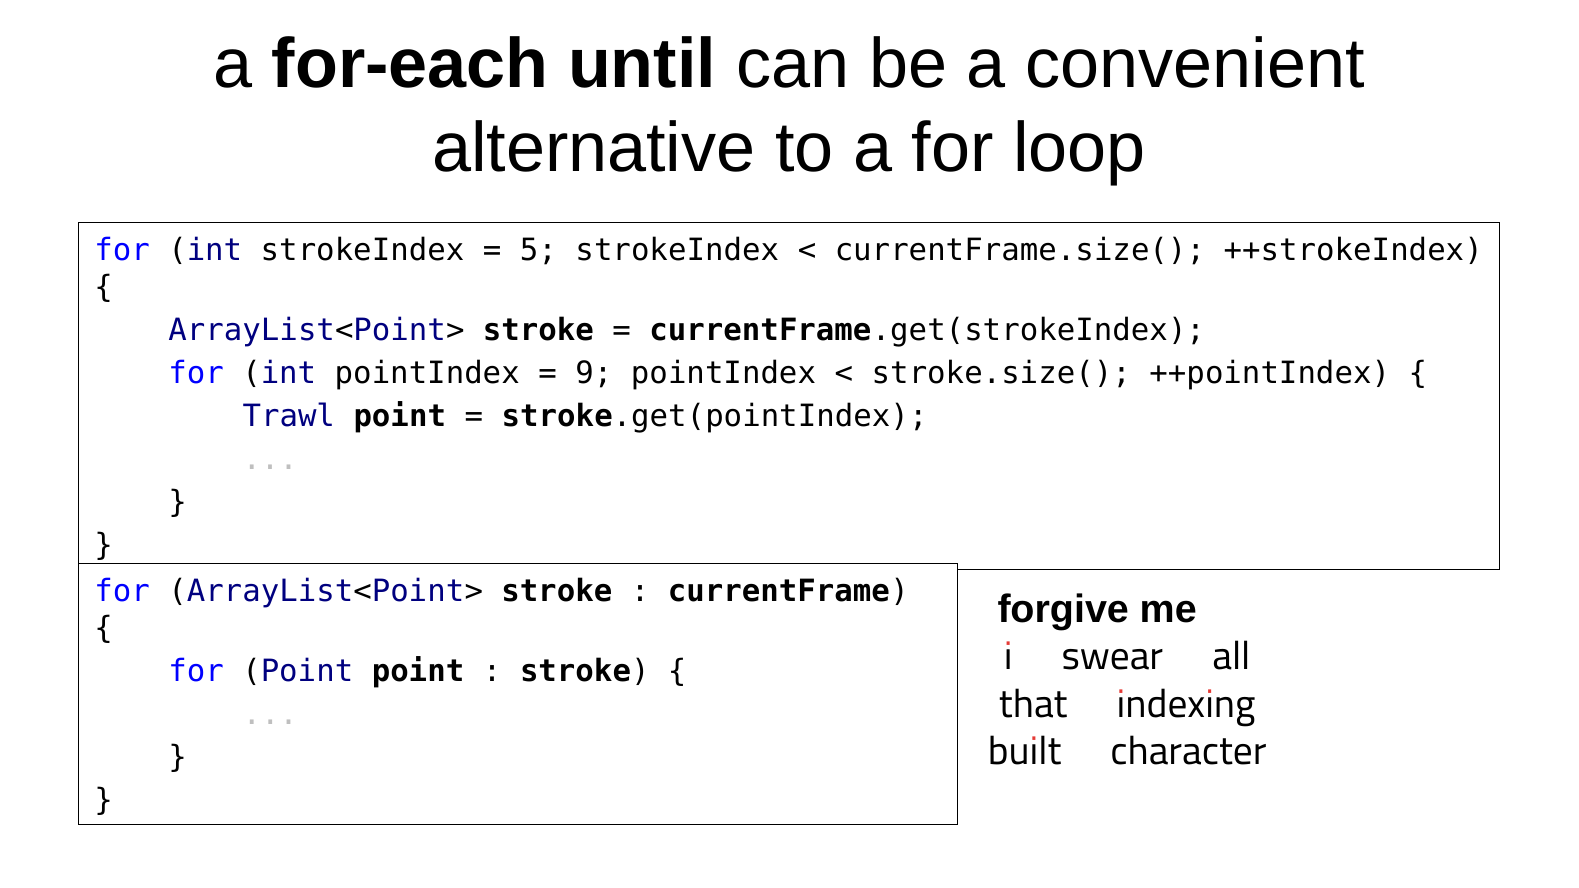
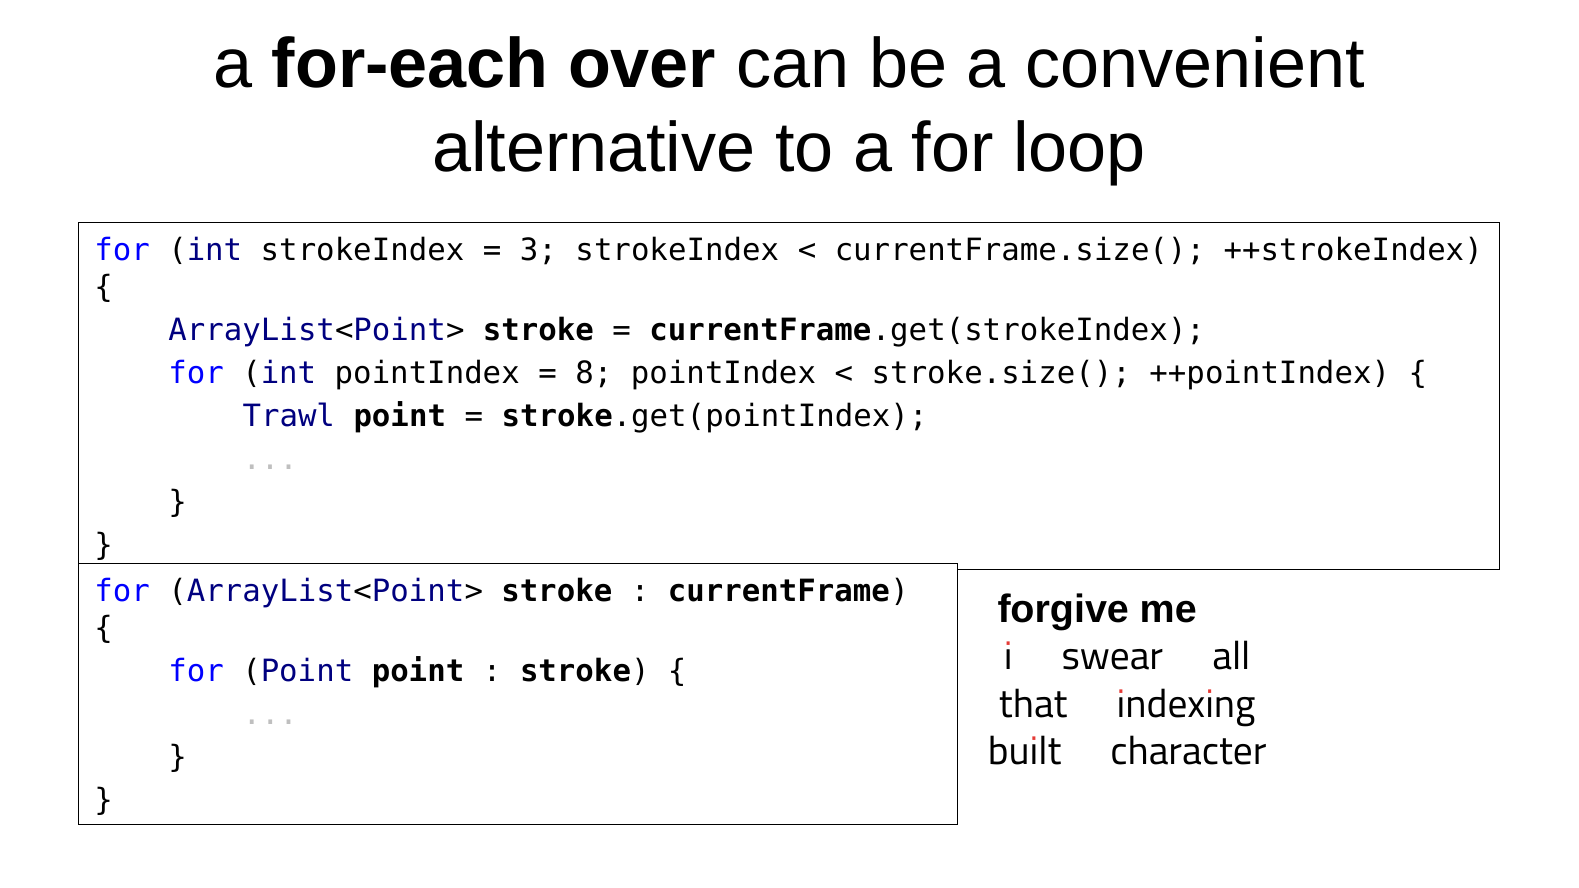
until: until -> over (642, 64)
5: 5 -> 3 (538, 251)
9: 9 -> 8 (594, 374)
